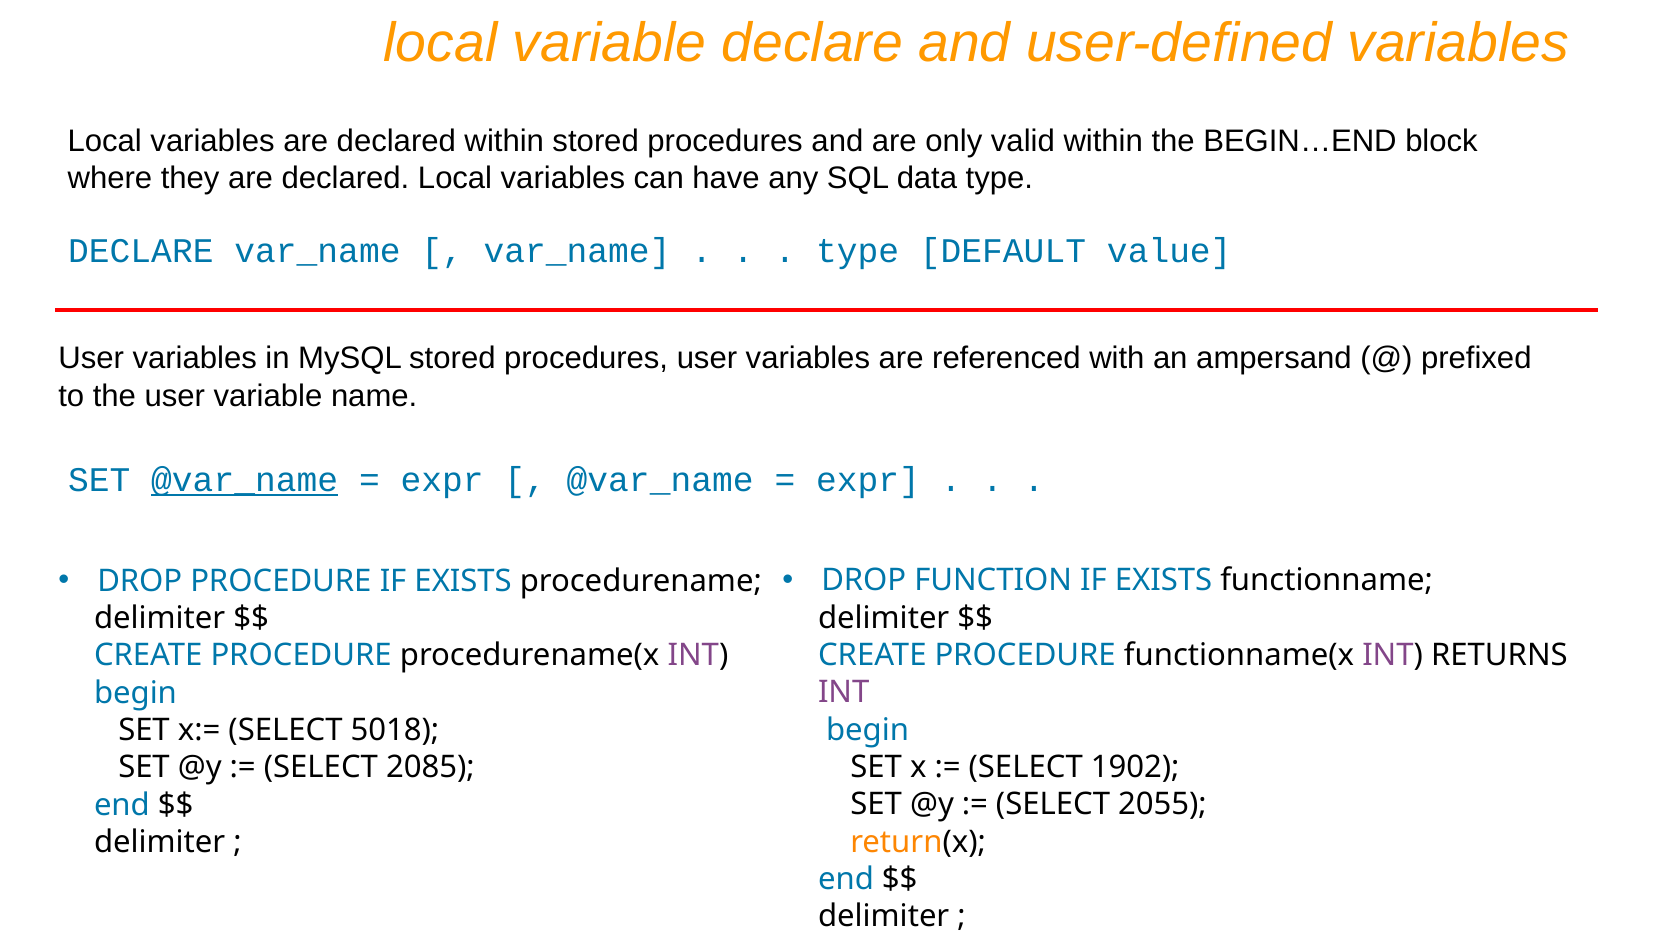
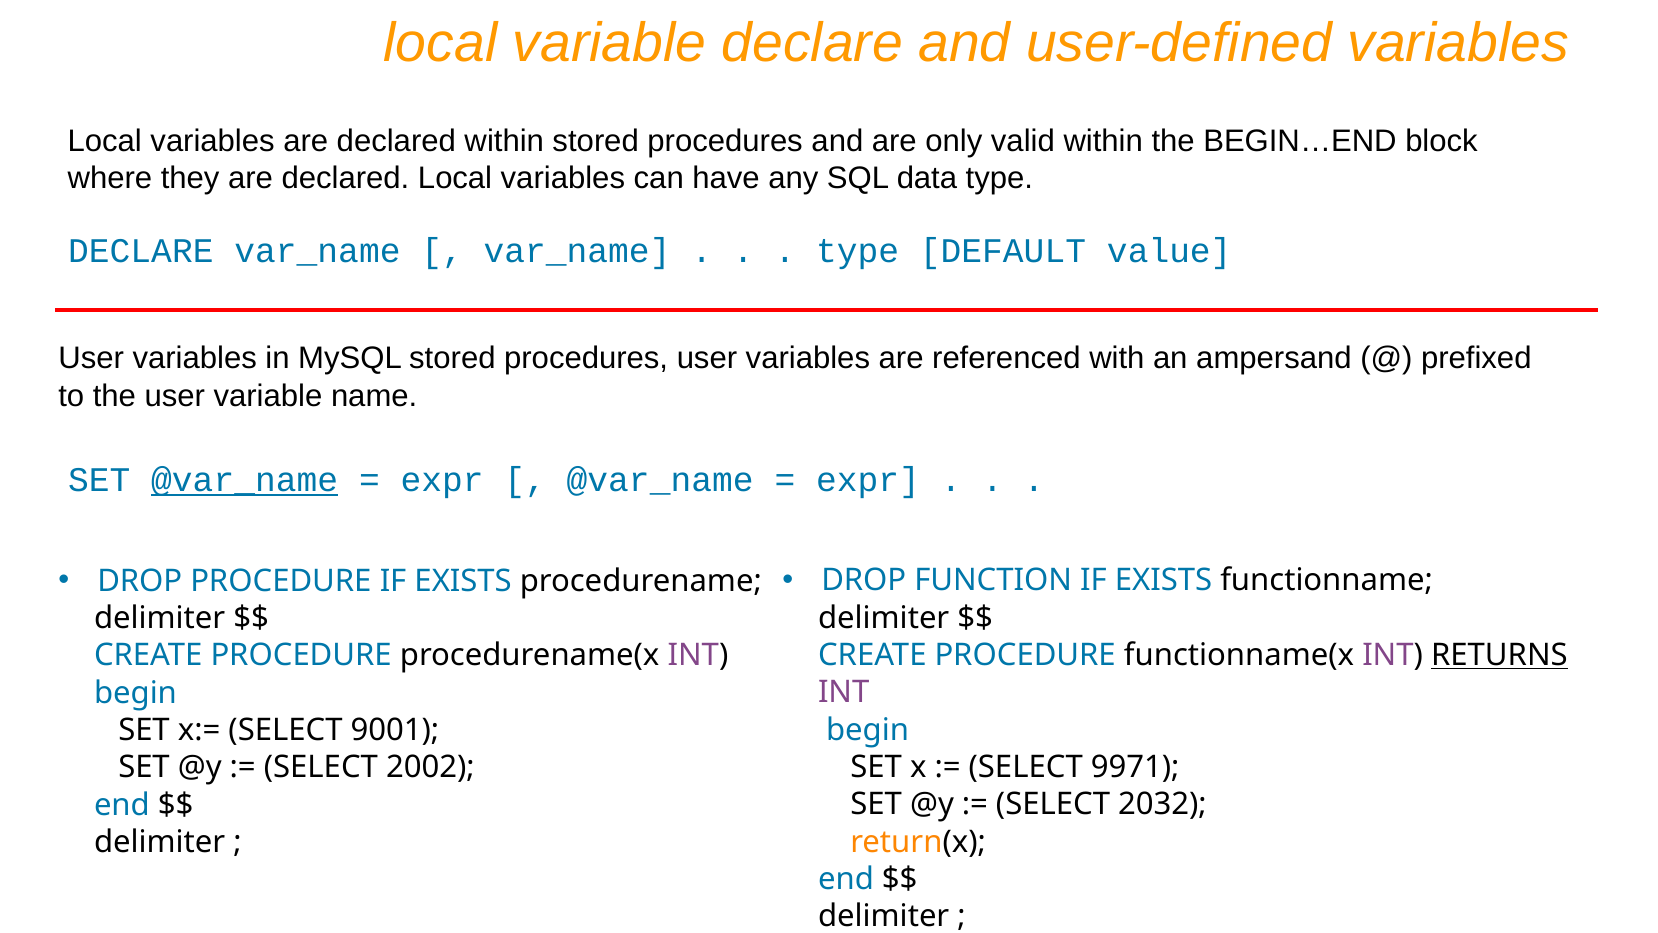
RETURNS underline: none -> present (1499, 655)
5018: 5018 -> 9001 (395, 730)
1902: 1902 -> 9971 (1135, 767)
2085: 2085 -> 2002 (430, 767)
2055: 2055 -> 2032 (1162, 804)
